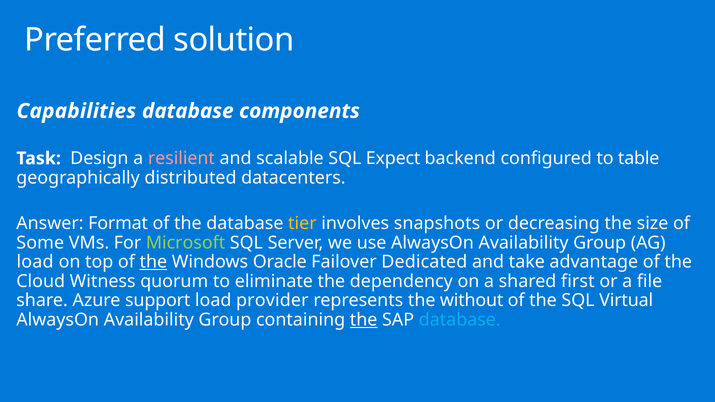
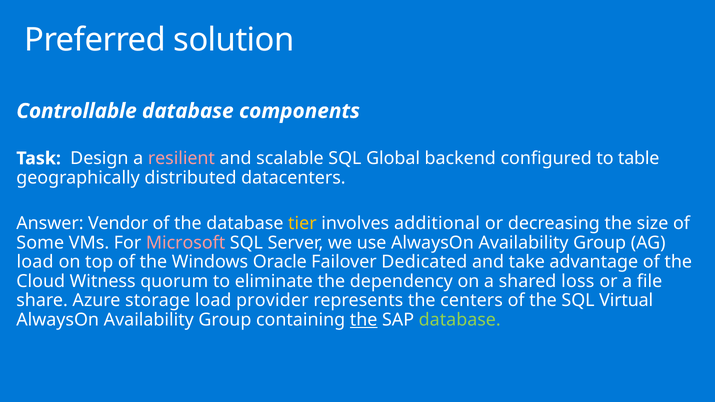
Capabilities: Capabilities -> Controllable (77, 111)
Expect: Expect -> Global (393, 158)
Format: Format -> Vendor (118, 224)
snapshots: snapshots -> additional (437, 224)
Microsoft colour: light green -> pink (186, 243)
the underline: present -> none (153, 262)
first: first -> loss (578, 281)
support: support -> storage (158, 301)
without: without -> centers (472, 301)
database colour: light blue -> light green (460, 320)
